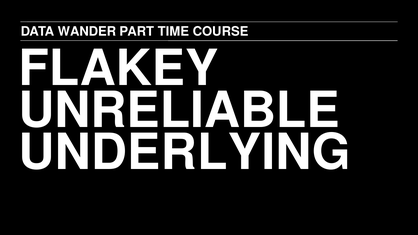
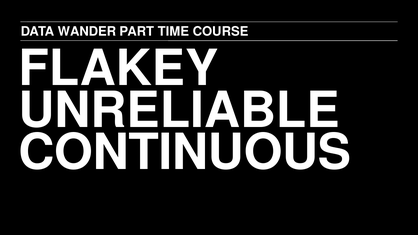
UNDERLYING: UNDERLYING -> CONTINUOUS (185, 152)
